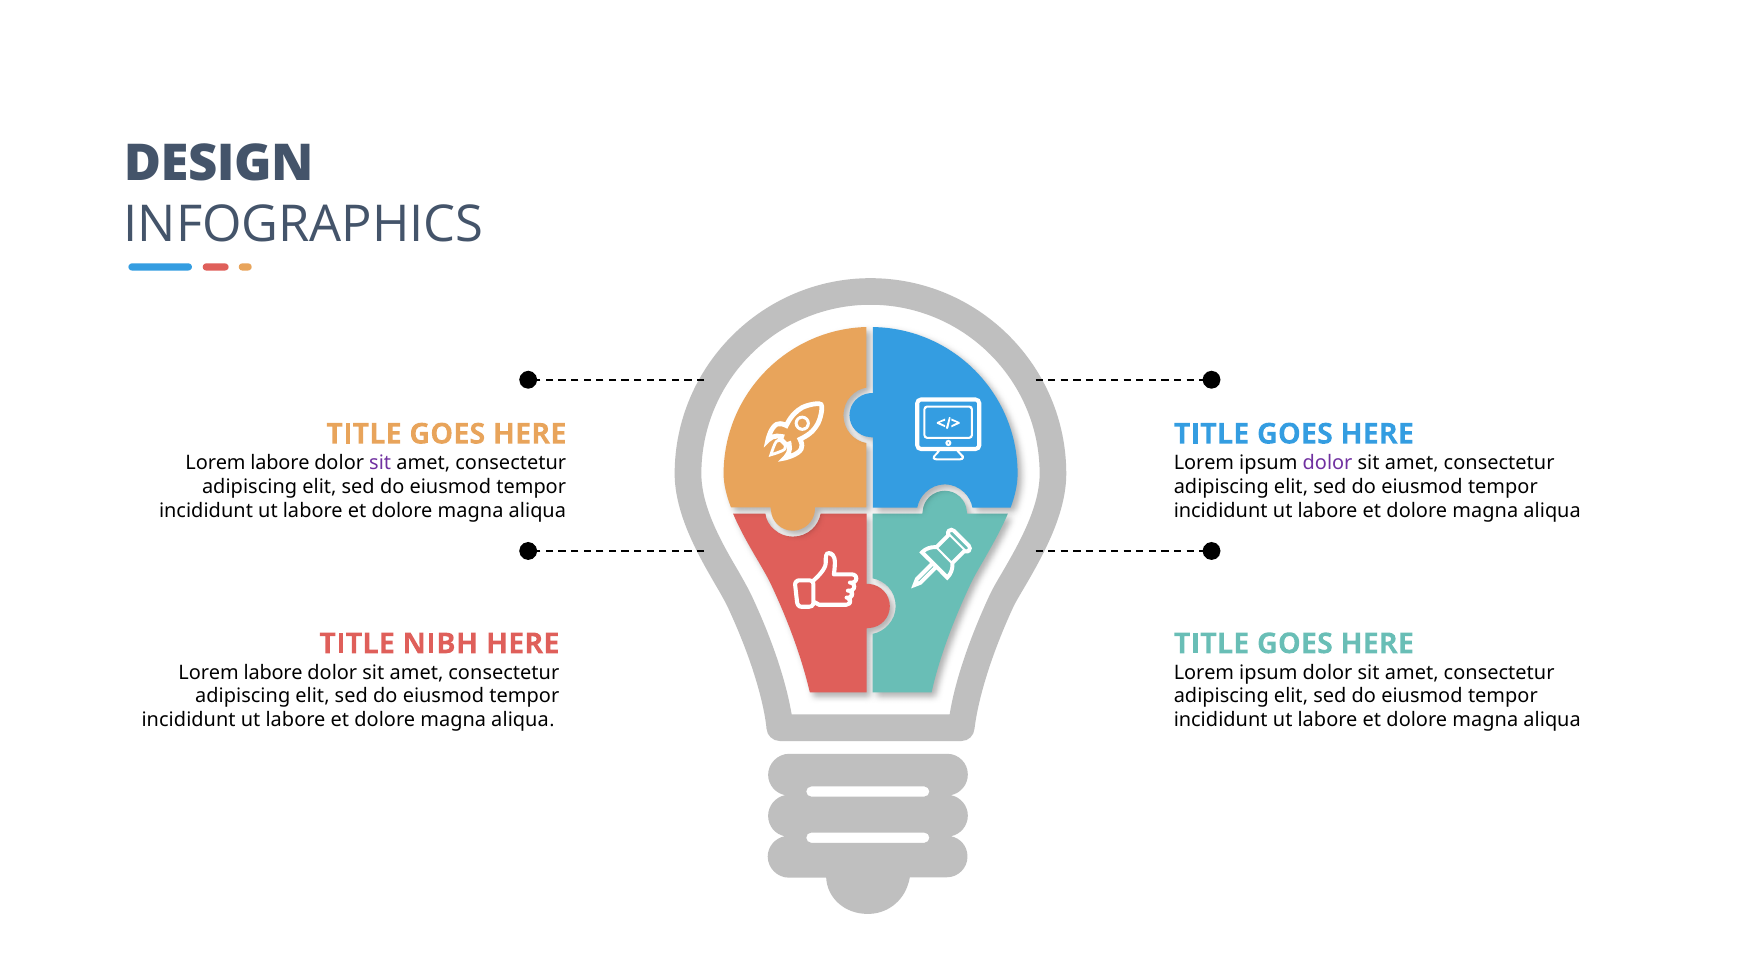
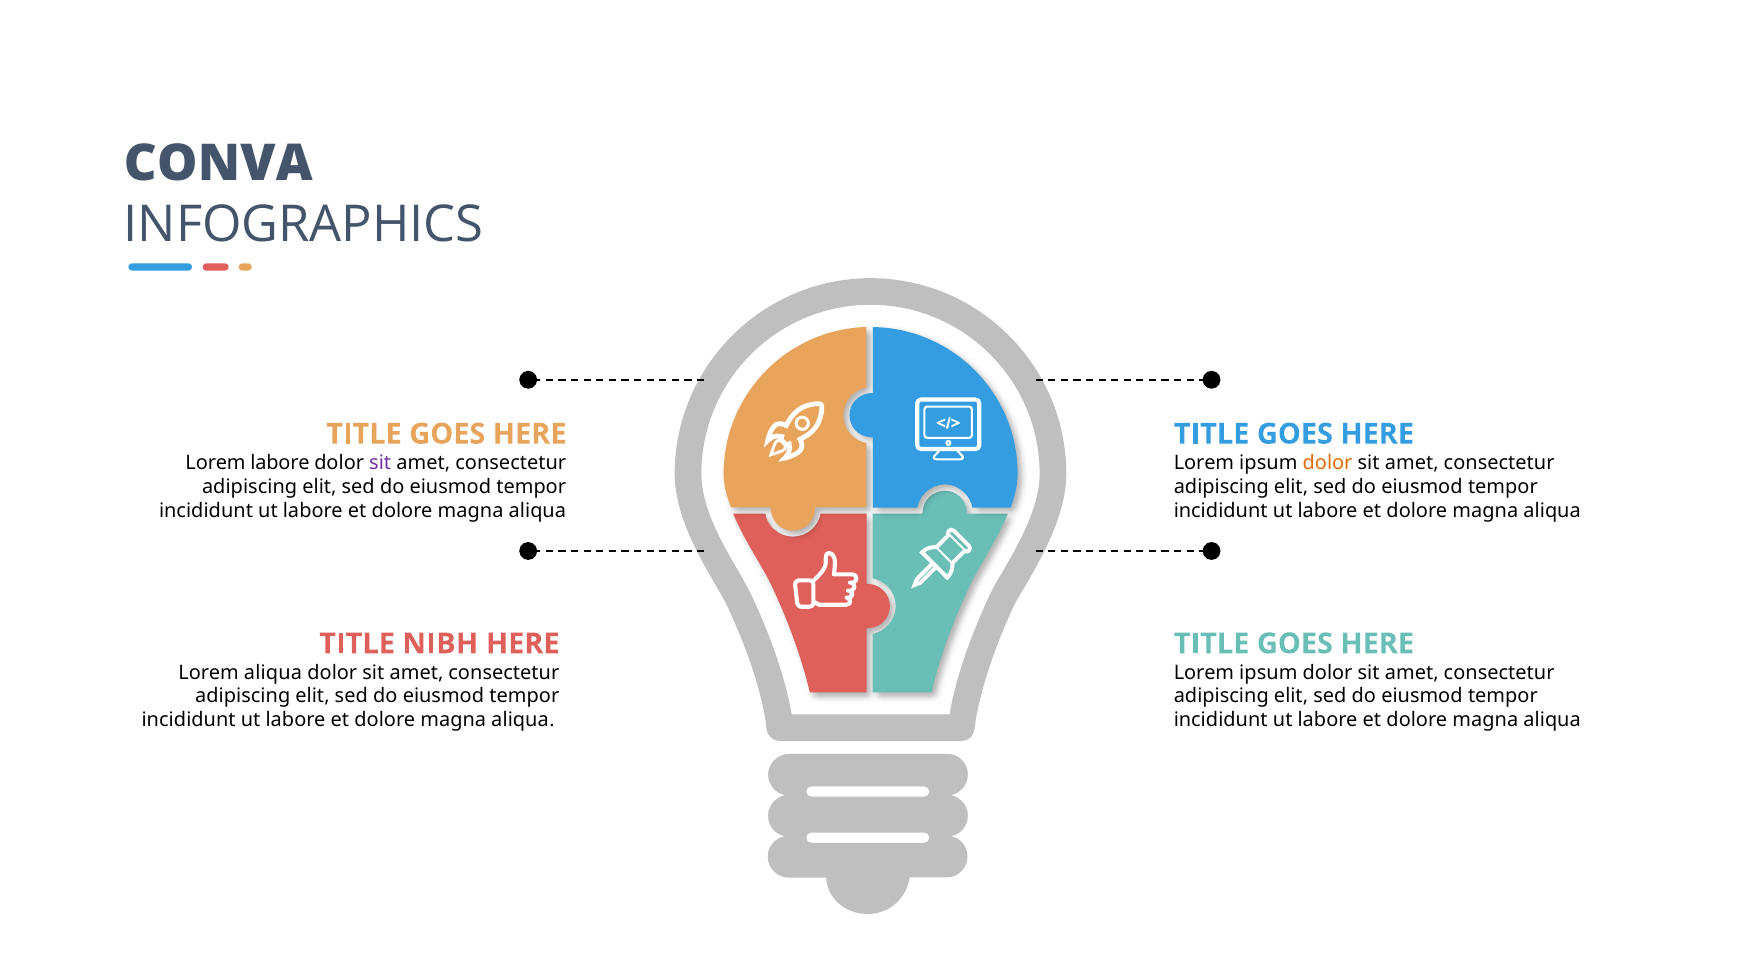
DESIGN: DESIGN -> CONVA (218, 163)
dolor colour: purple -> orange (1328, 463)
labore: labore -> aliqua (273, 673)
